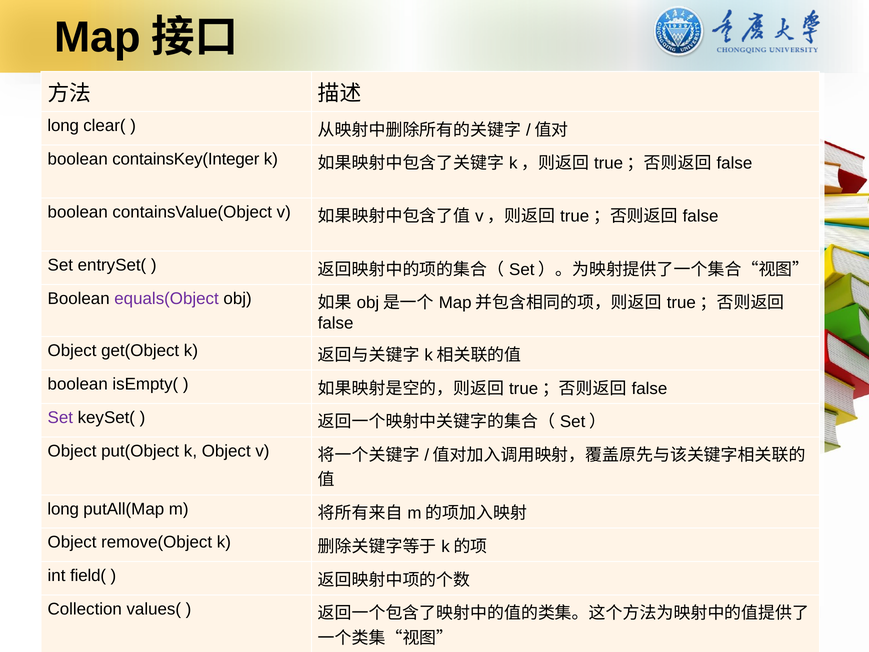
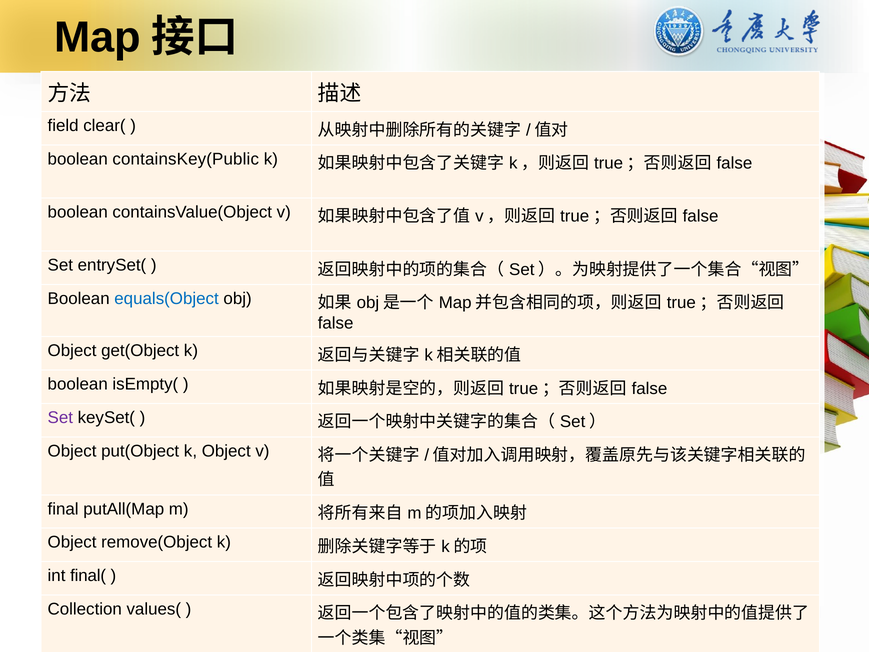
long: long -> field (63, 126)
containsKey(Integer: containsKey(Integer -> containsKey(Public (186, 159)
equals(Object colour: purple -> blue (167, 298)
long: long -> final (63, 509)
field(: field( -> final( (88, 575)
